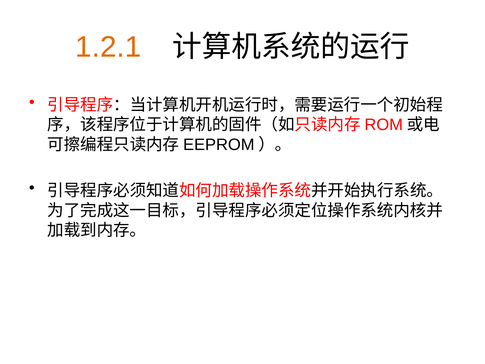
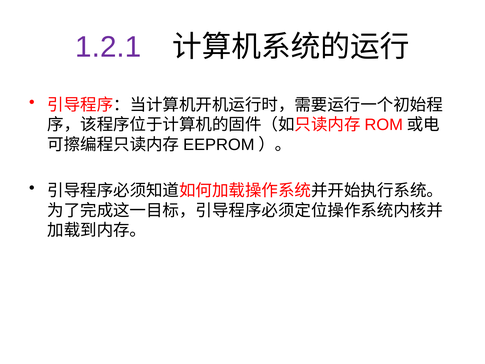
1.2.1 colour: orange -> purple (108, 47)
